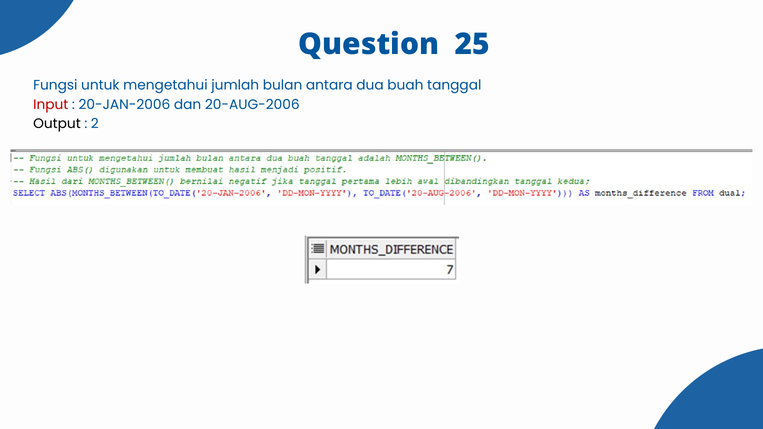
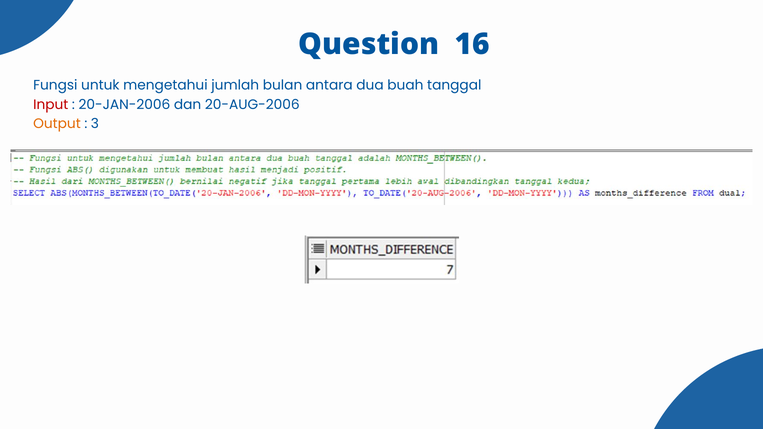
25: 25 -> 16 (472, 45)
Output colour: black -> orange (57, 124)
2: 2 -> 3 (95, 124)
